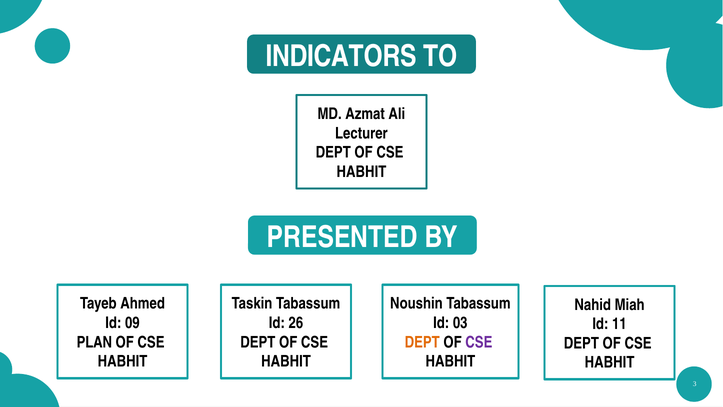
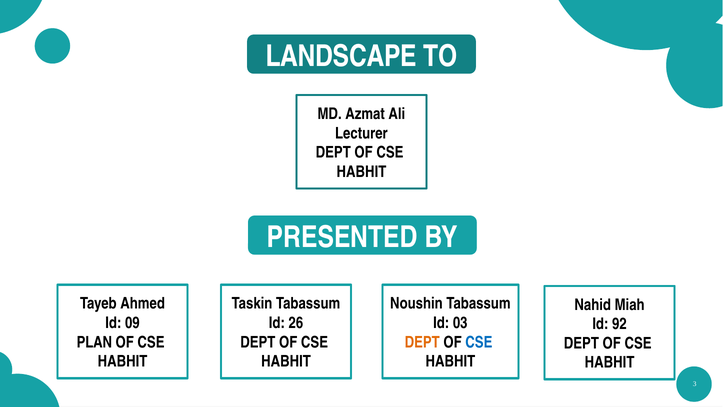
INDICATORS: INDICATORS -> LANDSCAPE (341, 56)
11: 11 -> 92 (619, 324)
CSE colour: purple -> blue (479, 342)
